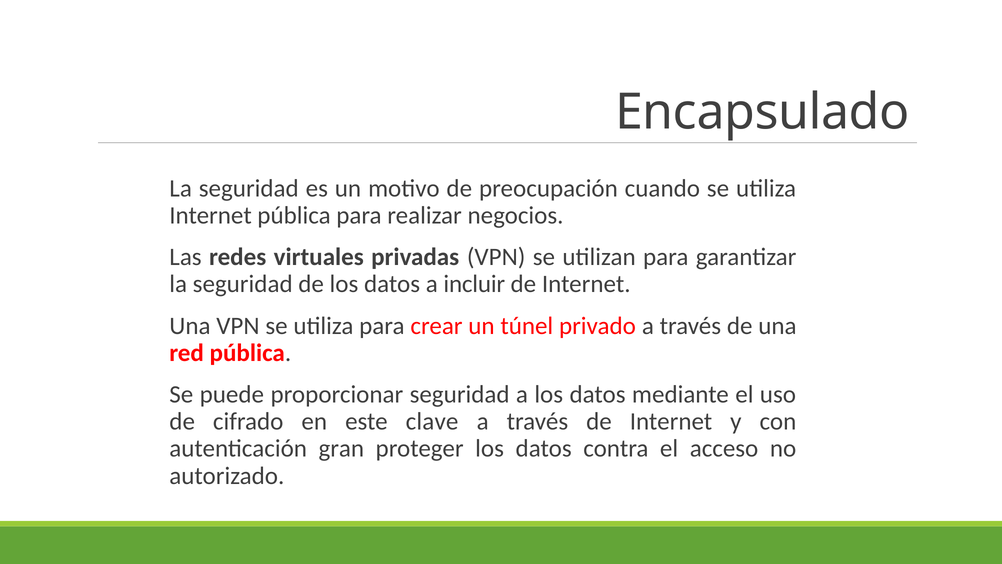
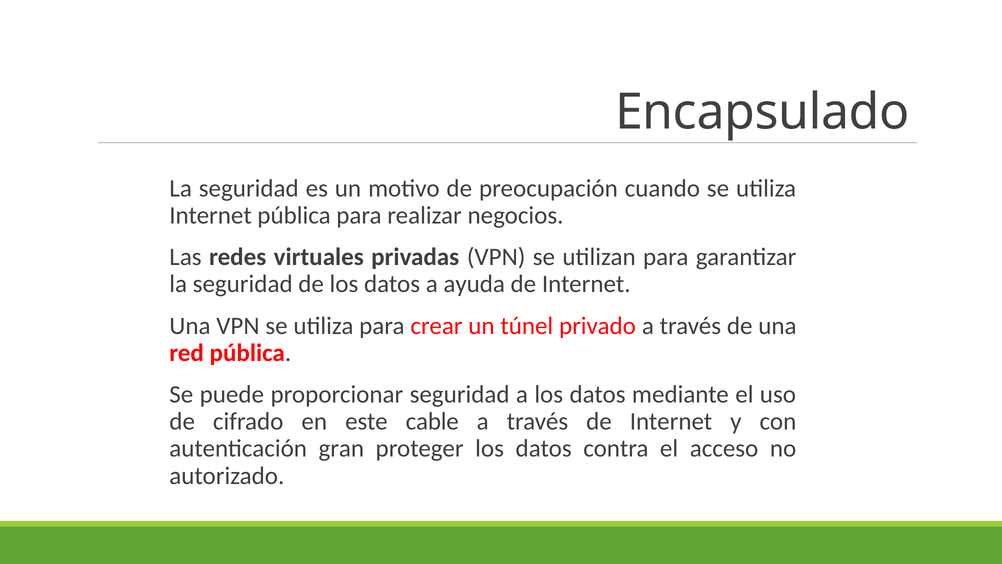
incluir: incluir -> ayuda (474, 284)
clave: clave -> cable (432, 421)
